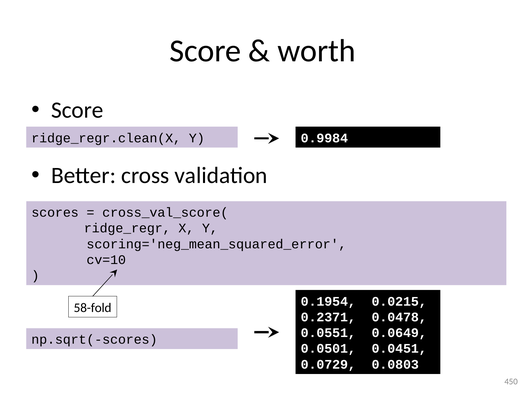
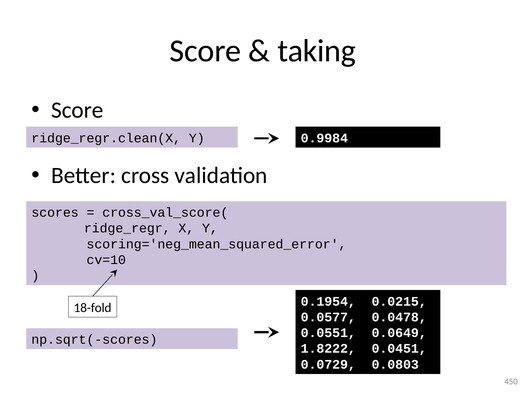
worth: worth -> taking (317, 51)
58-fold: 58-fold -> 18-fold (93, 308)
0.2371: 0.2371 -> 0.0577 (328, 317)
0.0501: 0.0501 -> 1.8222 (328, 348)
